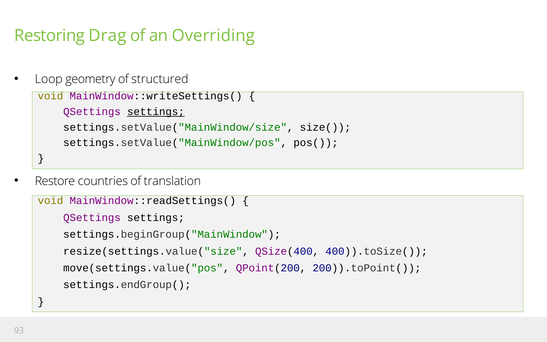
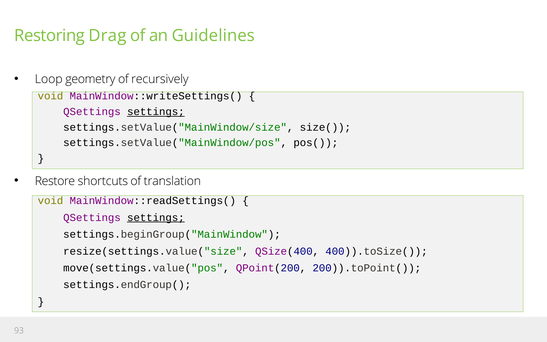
Overriding: Overriding -> Guidelines (213, 36)
structured: structured -> recursively (160, 79)
countries: countries -> shortcuts (103, 181)
settings underline: none -> present (156, 217)
